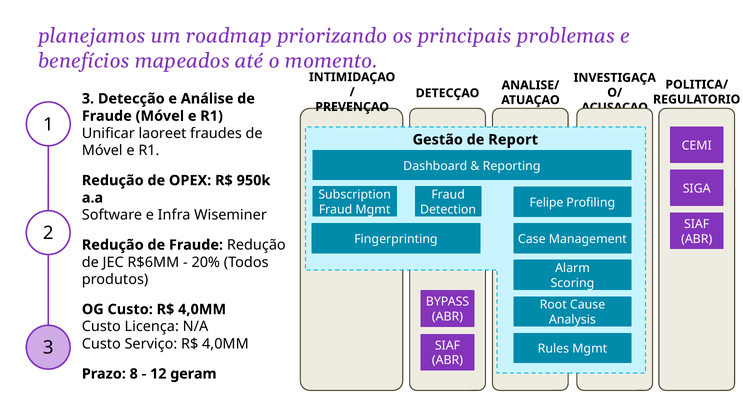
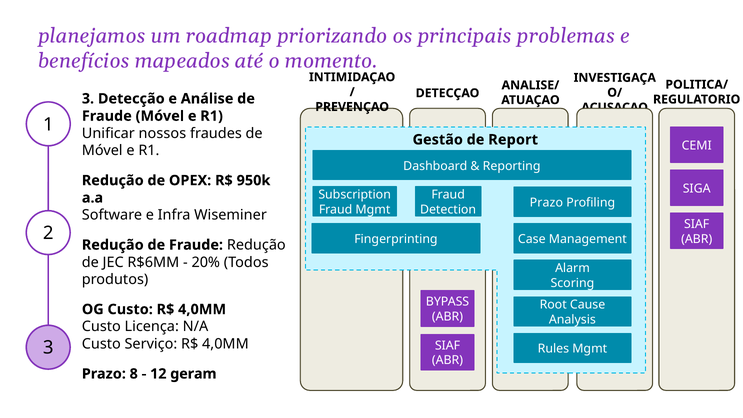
laoreet: laoreet -> nossos (162, 133)
Felipe: Felipe -> Prazo (546, 203)
